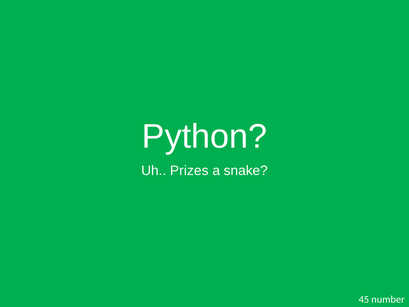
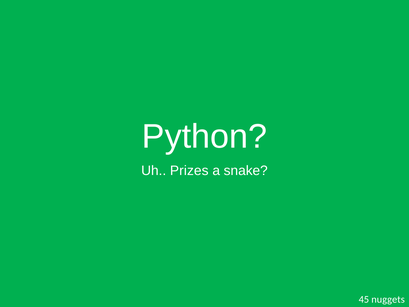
number: number -> nuggets (388, 299)
